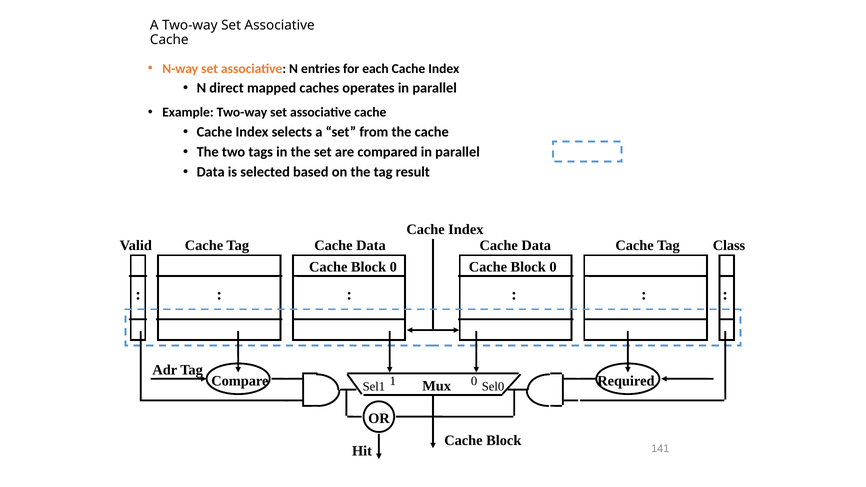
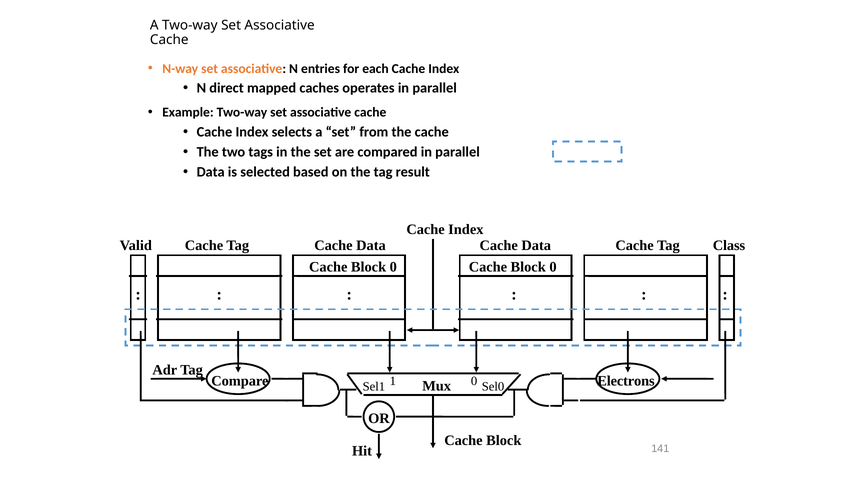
Required: Required -> Electrons (626, 381)
